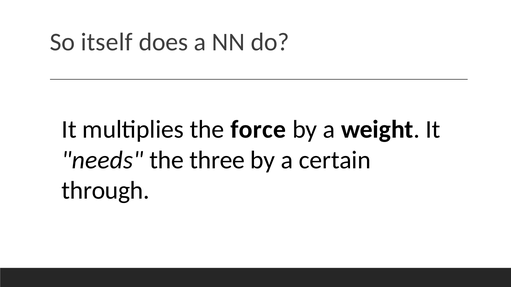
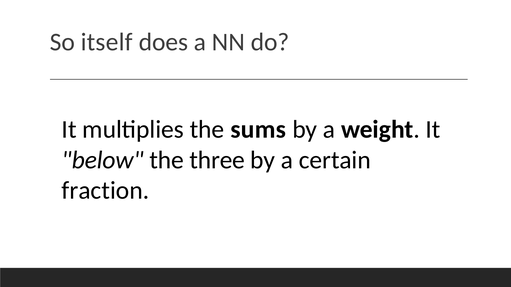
force: force -> sums (258, 130)
needs: needs -> below (103, 160)
through: through -> fraction (105, 191)
